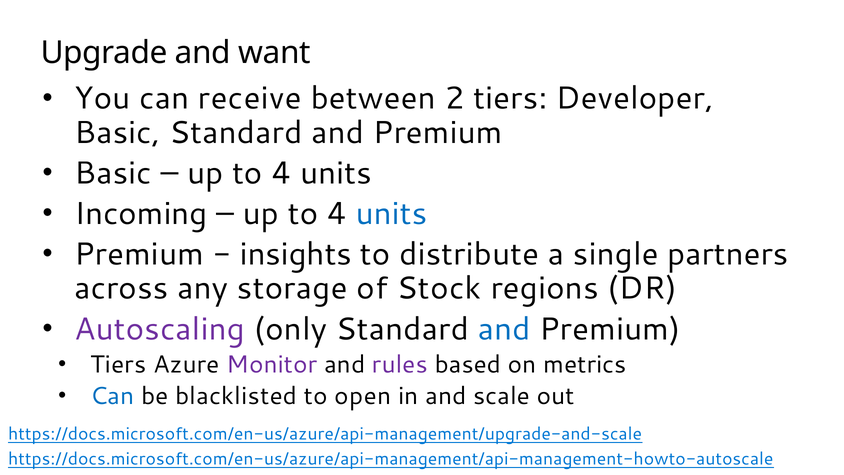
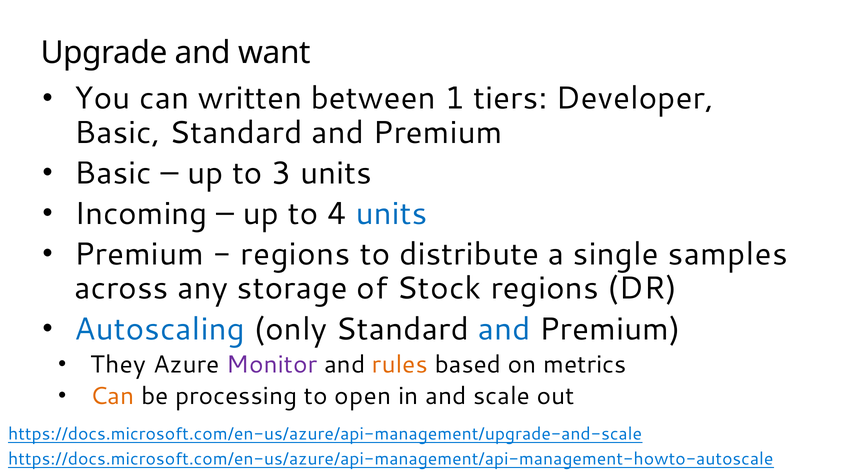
receive: receive -> written (250, 98)
2: 2 -> 1 (455, 98)
4: 4 -> 3 (281, 173)
insights: insights -> regions (296, 254)
partners: partners -> samples (728, 254)
Autoscaling colour: purple -> blue (160, 329)
Tiers: Tiers -> They (118, 364)
rules colour: purple -> orange (400, 364)
Can colour: blue -> orange (112, 396)
blacklisted: blacklisted -> processing (236, 396)
